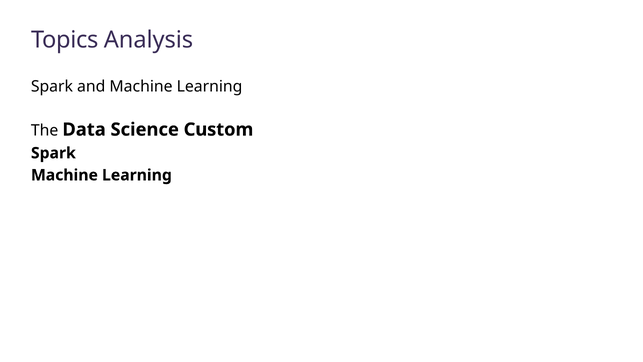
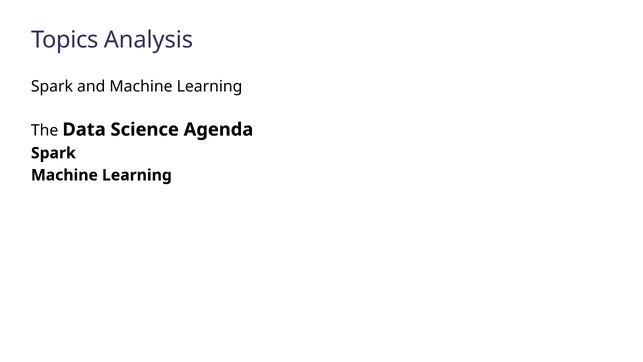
Custom: Custom -> Agenda (218, 129)
